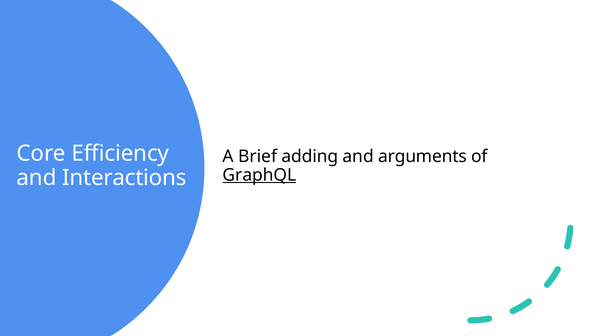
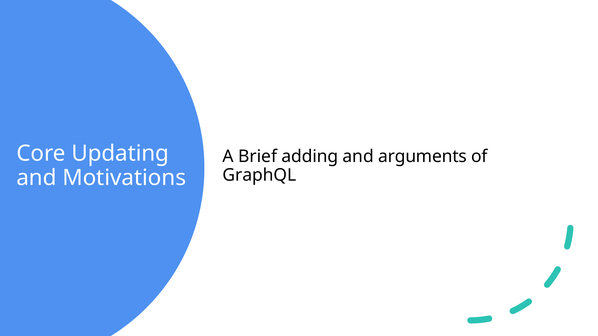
Efficiency: Efficiency -> Updating (120, 154)
GraphQL underline: present -> none (259, 175)
Interactions: Interactions -> Motivations (124, 178)
